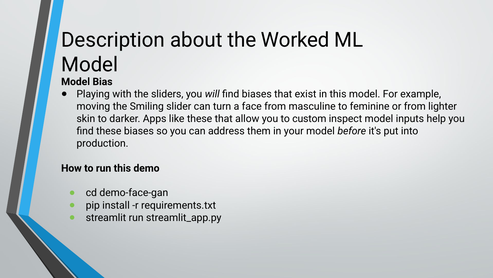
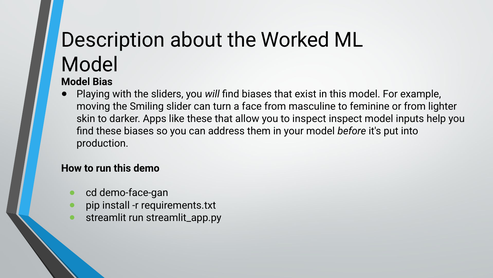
to custom: custom -> inspect (309, 119)
